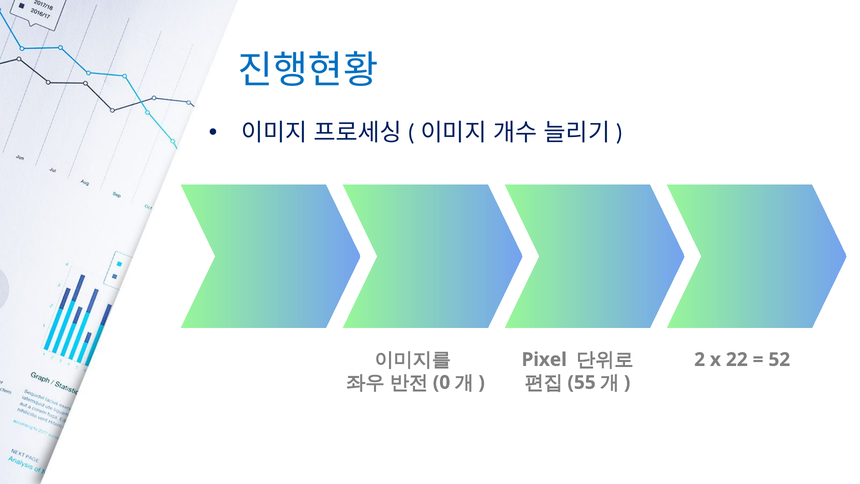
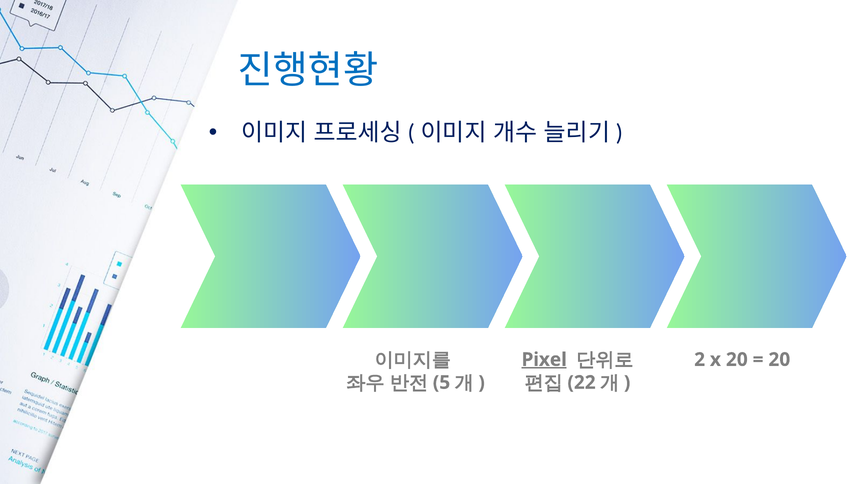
Pixel underline: none -> present (544, 359)
x 22: 22 -> 20 (737, 359)
52: 52 -> 20 (779, 359)
0: 0 -> 5 (442, 382)
55: 55 -> 22 (582, 382)
